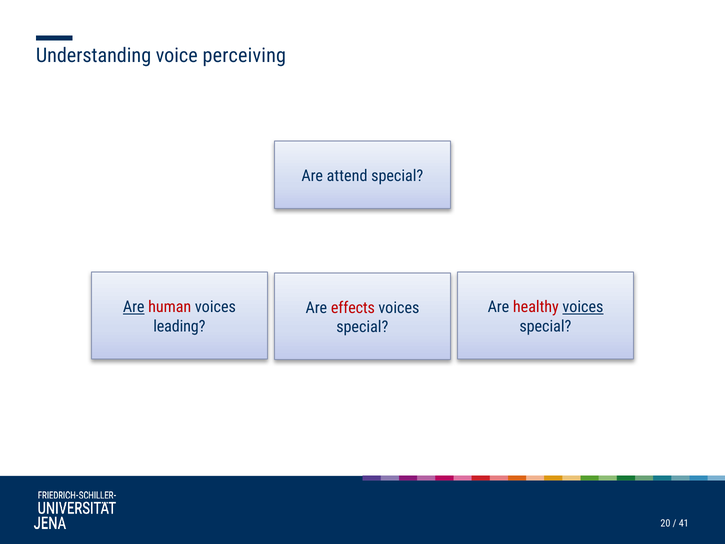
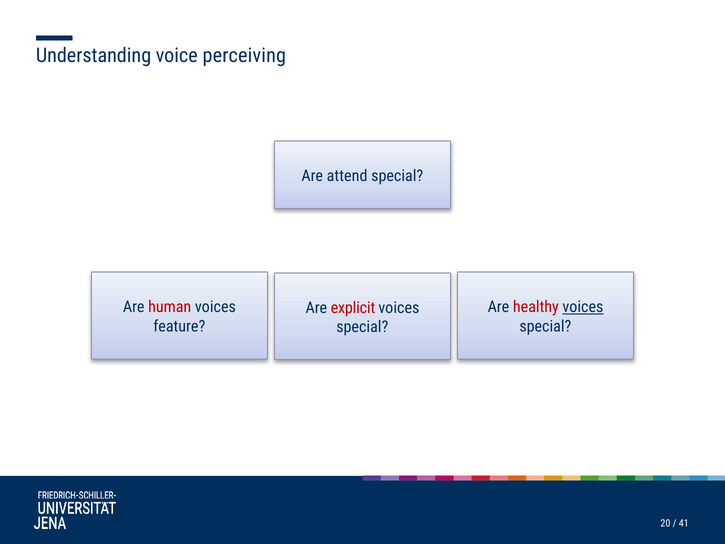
Are underline: present -> none (134, 307)
effects: effects -> explicit (353, 308)
leading: leading -> feature (179, 326)
